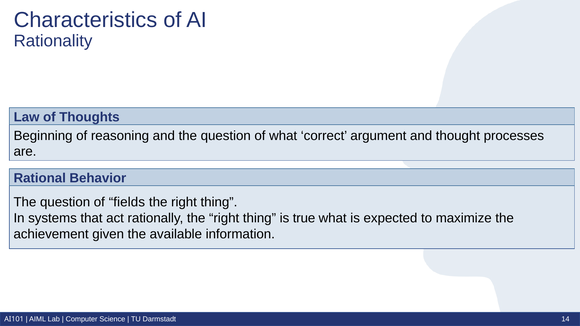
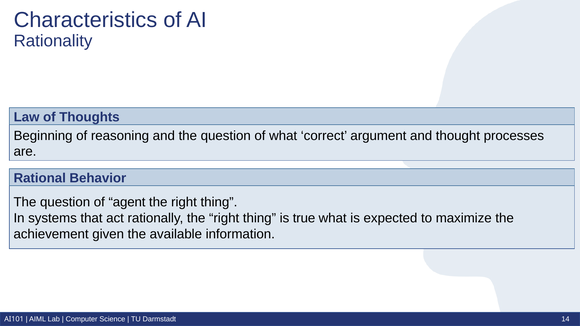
fields: fields -> agent (127, 202)
